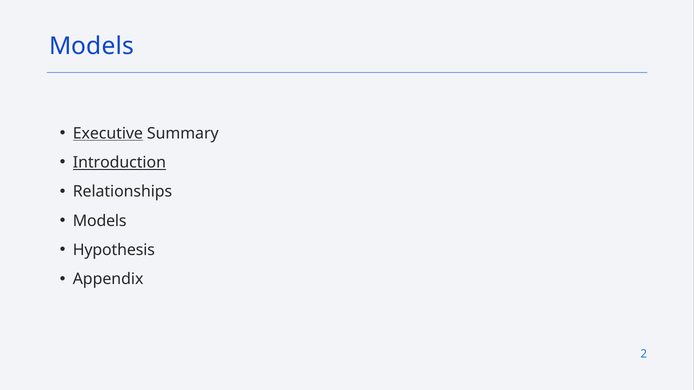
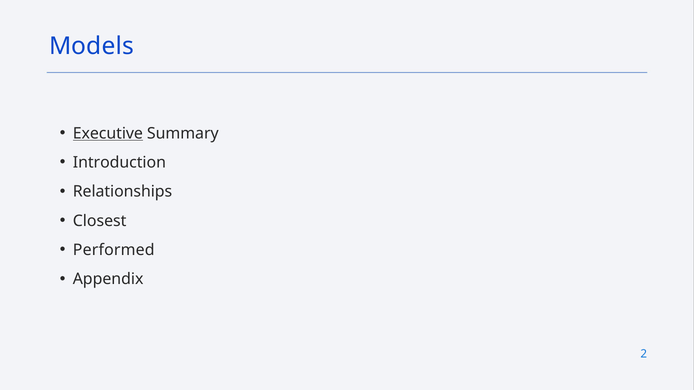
Introduction underline: present -> none (119, 163)
Models: Models -> Closest (100, 221)
Hypothesis: Hypothesis -> Performed (114, 250)
